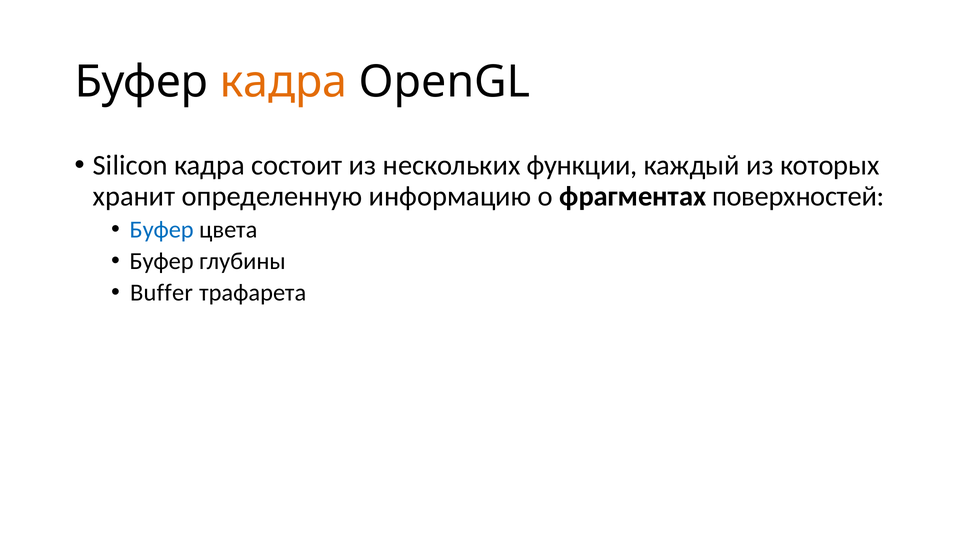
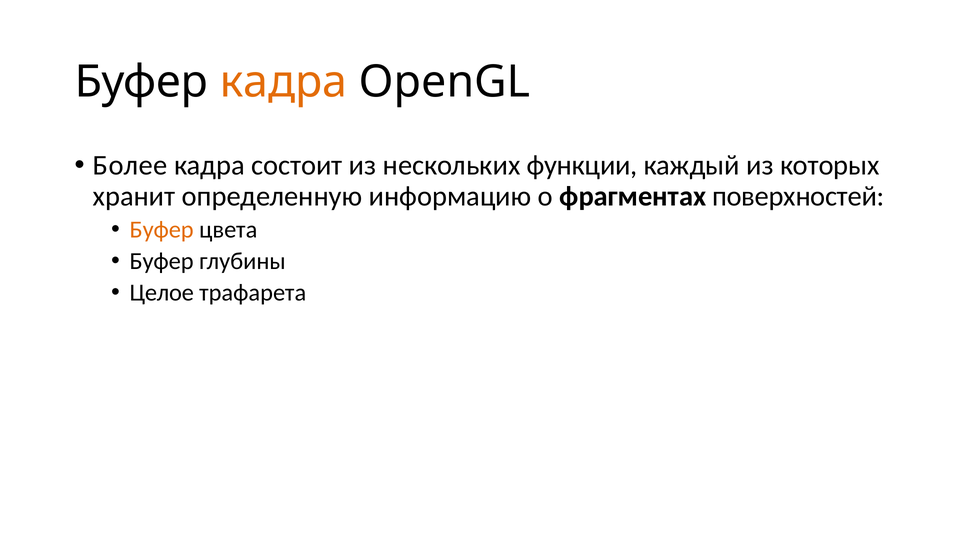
Silicon: Silicon -> Более (130, 165)
Буфер colour: blue -> orange (162, 230)
Buffer: Buffer -> Целое (162, 293)
